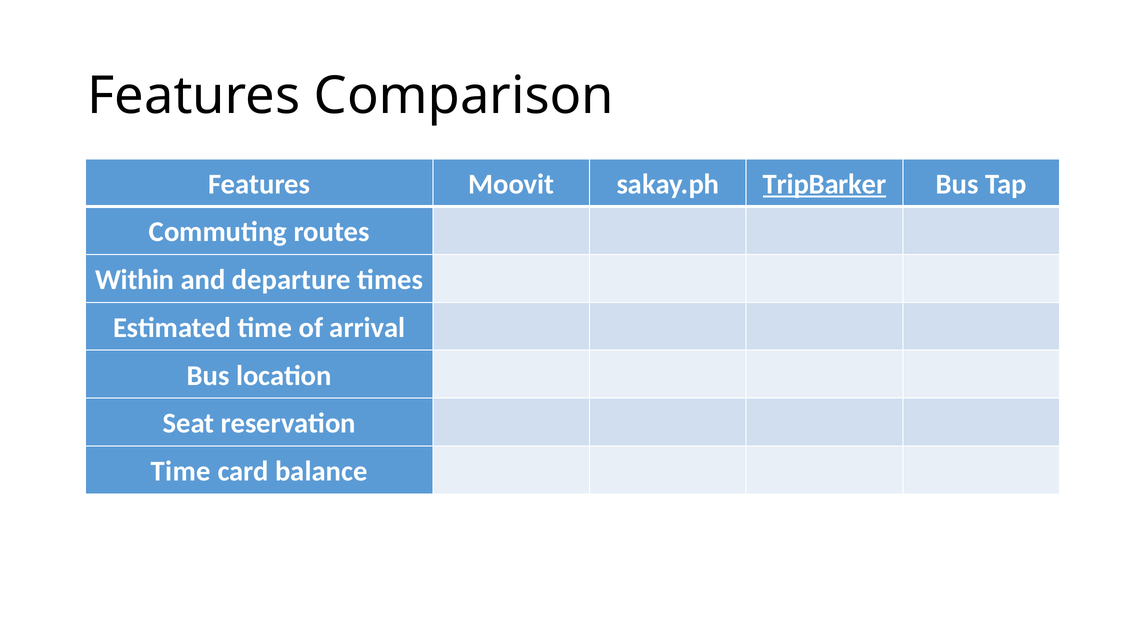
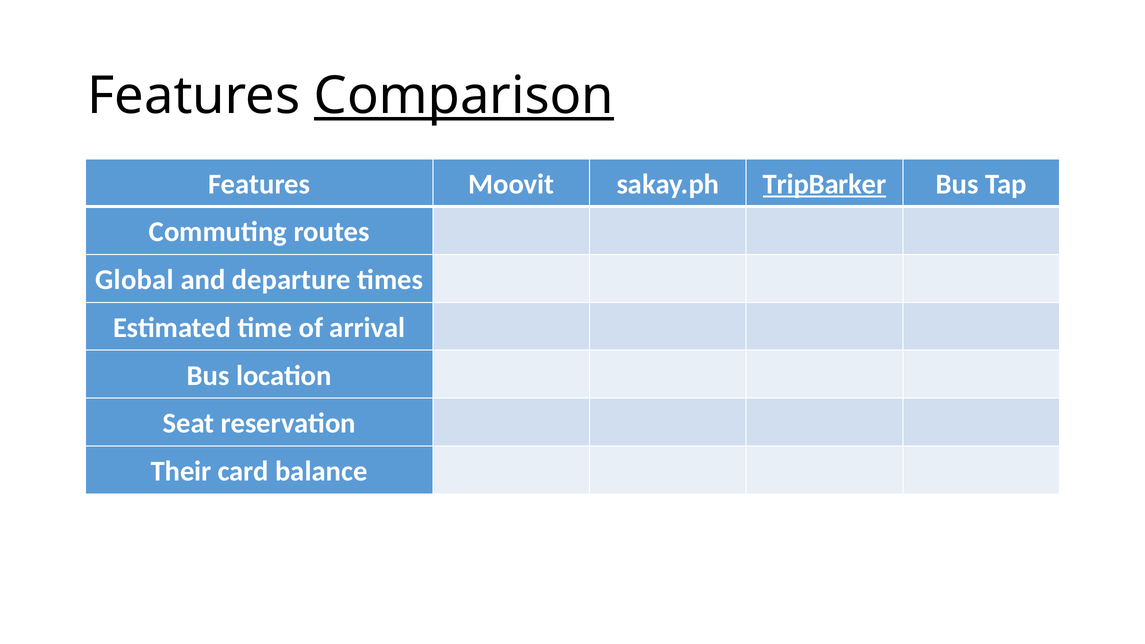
Comparison underline: none -> present (464, 96)
Within: Within -> Global (134, 280)
Time: Time -> Their (181, 471)
